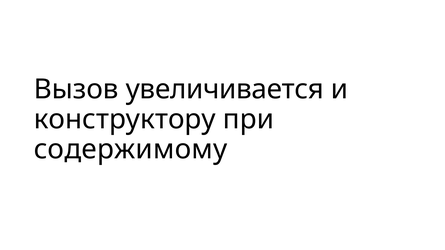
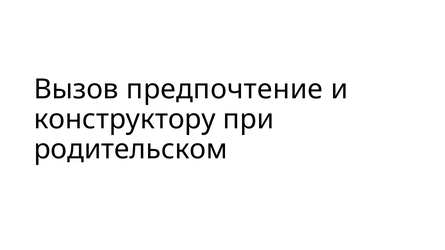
увеличивается: увеличивается -> предпочтение (225, 90)
содержимому: содержимому -> родительском (131, 150)
